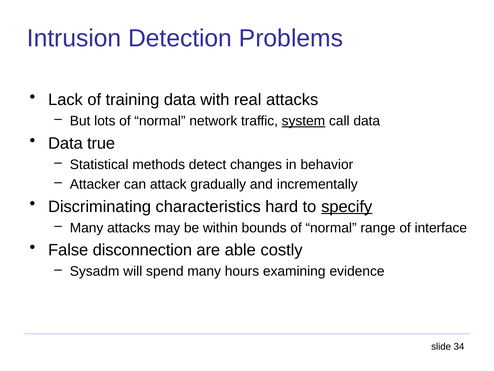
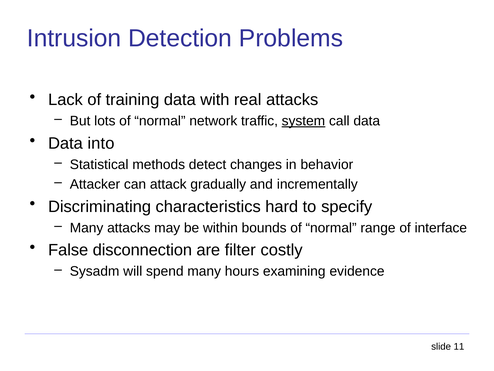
true: true -> into (101, 143)
specify underline: present -> none (347, 206)
able: able -> filter (240, 250)
34: 34 -> 11 (459, 346)
